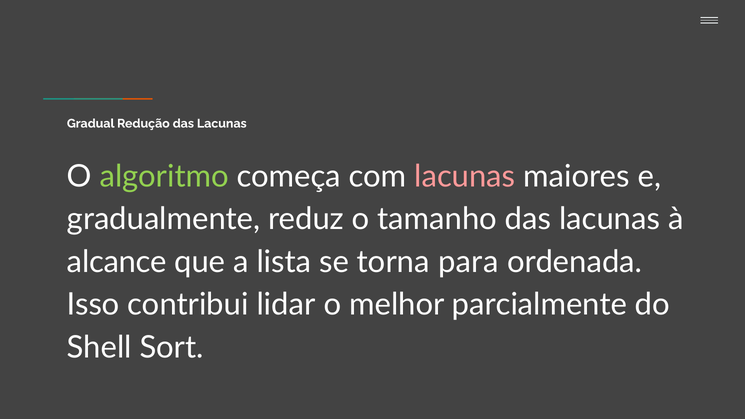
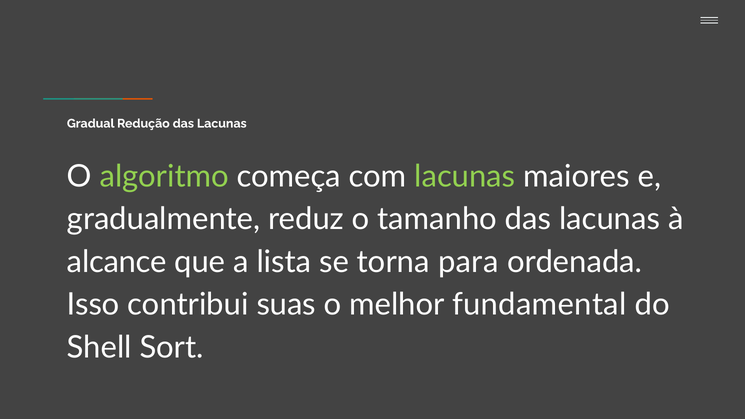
lacunas colour: pink -> light green (465, 176)
lidar: lidar -> suas (286, 305)
parcialmente: parcialmente -> fundamental (539, 305)
